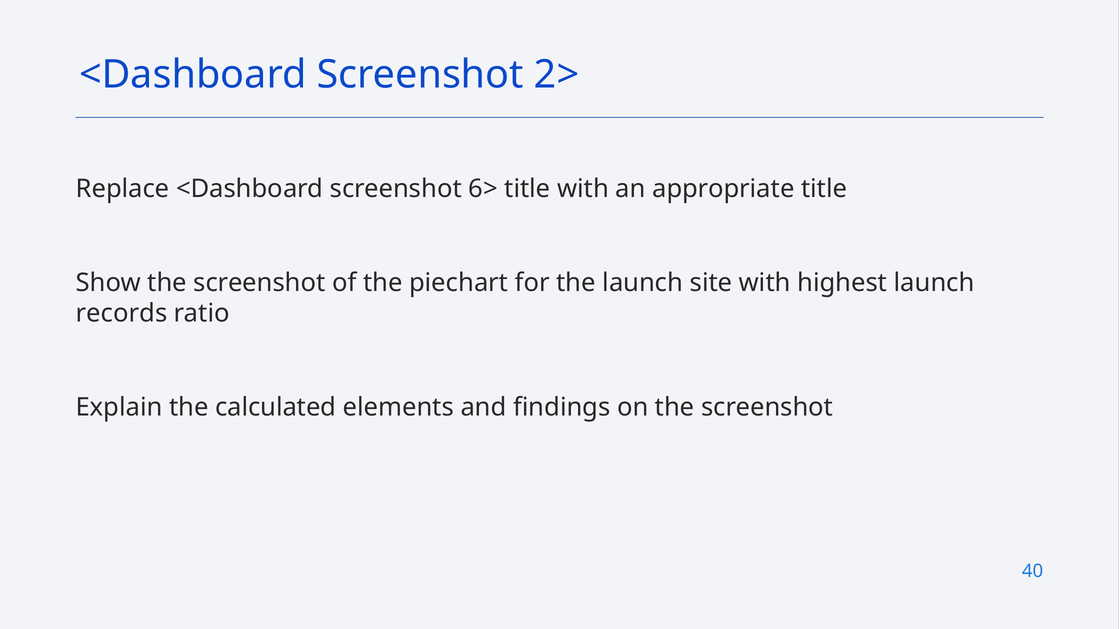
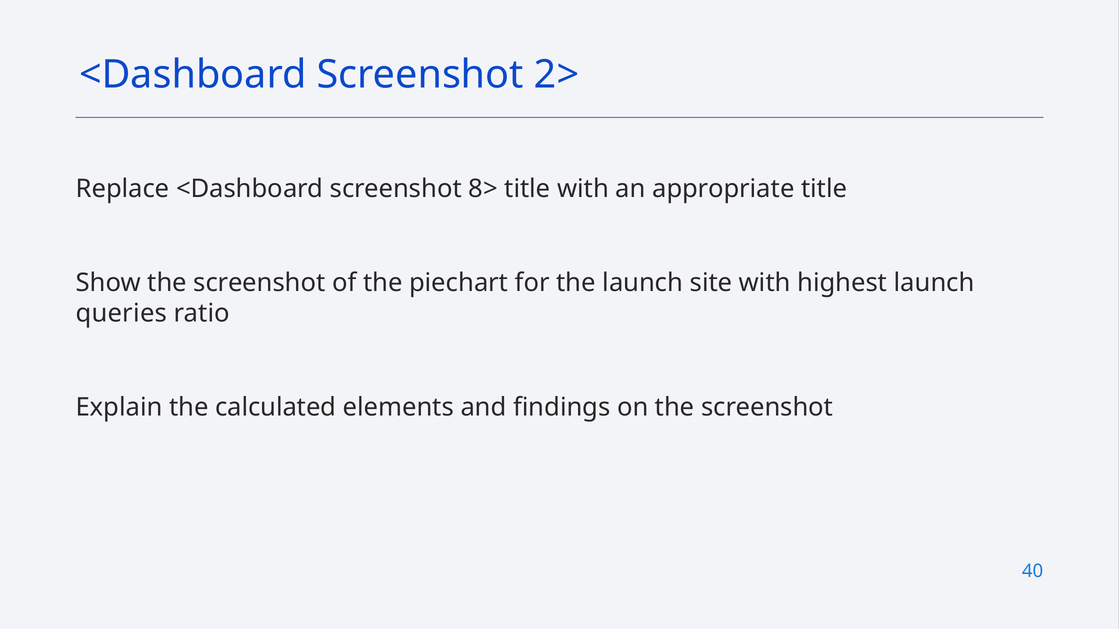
6>: 6> -> 8> (483, 189)
records: records -> queries (121, 314)
